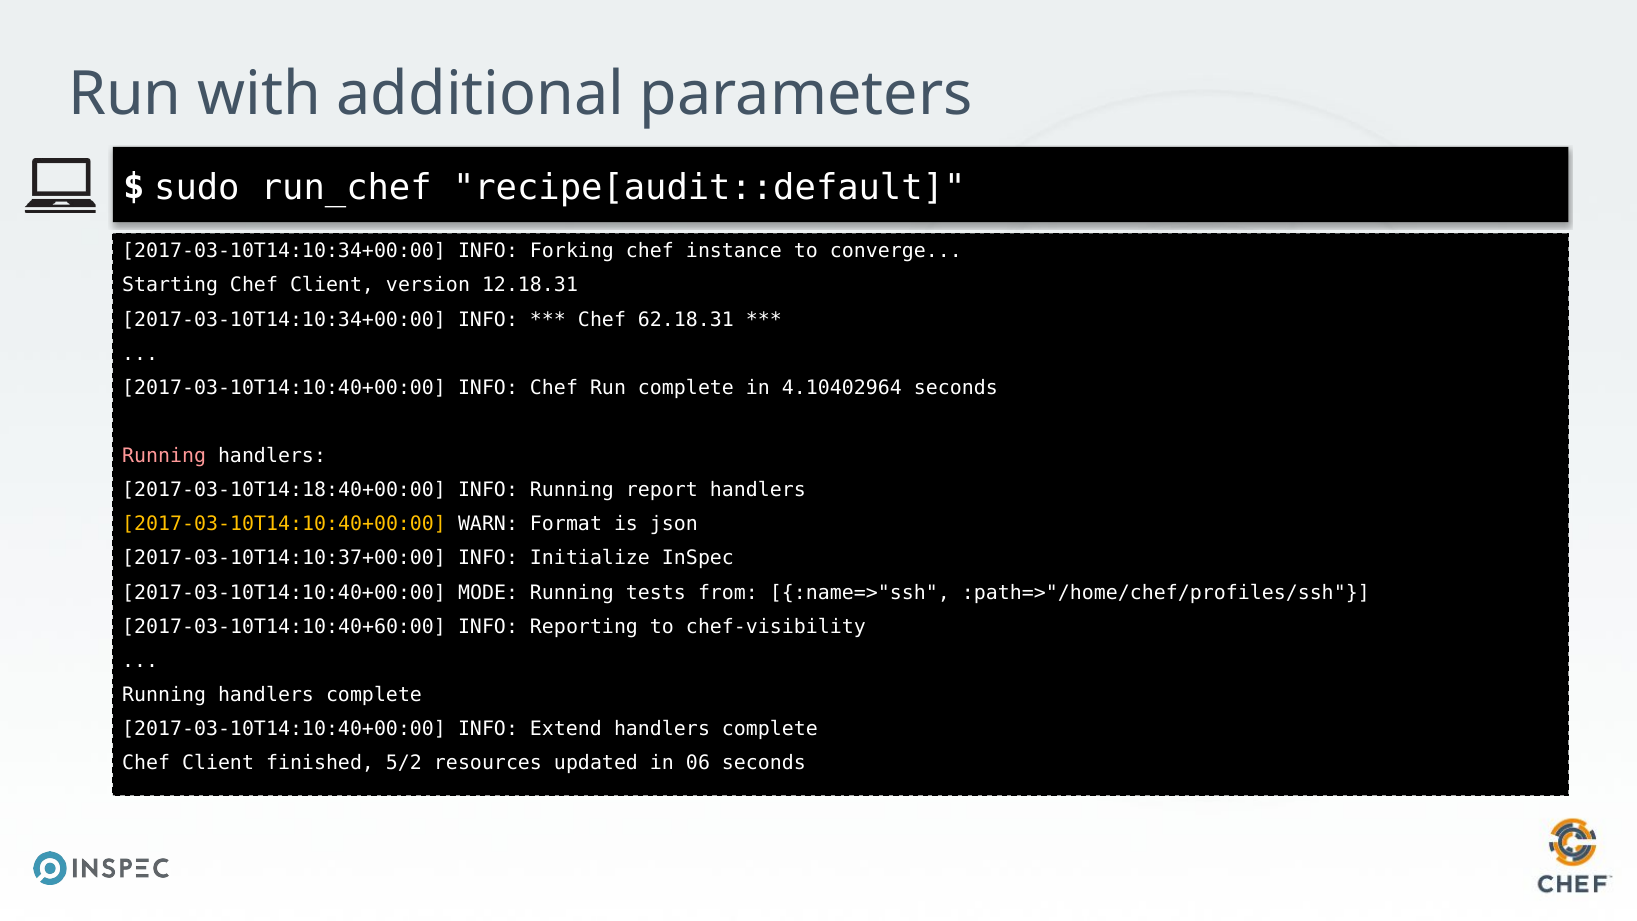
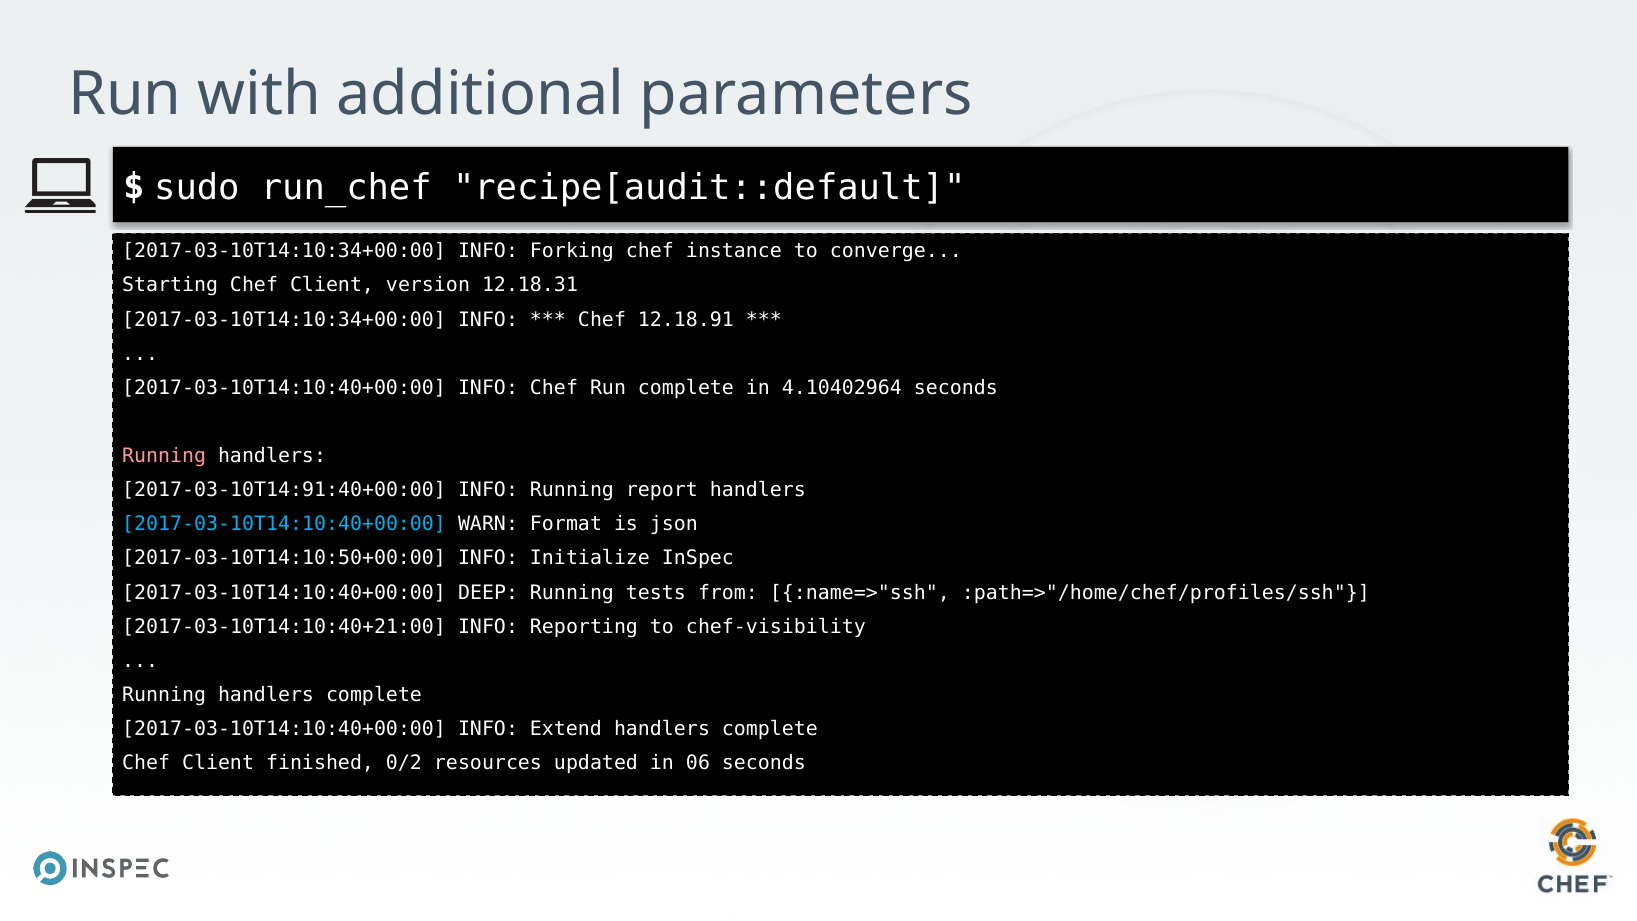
62.18.31: 62.18.31 -> 12.18.91 (686, 319)
2017-03-10T14:18:40+00:00: 2017-03-10T14:18:40+00:00 -> 2017-03-10T14:91:40+00:00 (284, 490)
2017-03-10T14:10:40+00:00 colour: yellow -> light blue (284, 524)
2017-03-10T14:10:37+00:00: 2017-03-10T14:10:37+00:00 -> 2017-03-10T14:10:50+00:00 (284, 558)
MODE: MODE -> DEEP (488, 592)
2017-03-10T14:10:40+60:00: 2017-03-10T14:10:40+60:00 -> 2017-03-10T14:10:40+21:00 (284, 626)
5/2: 5/2 -> 0/2 (404, 763)
